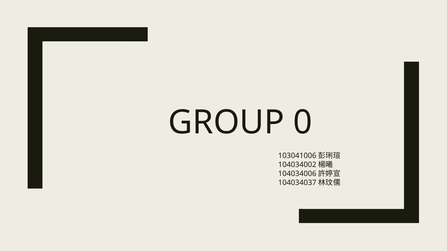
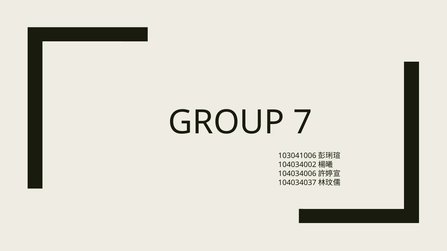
0: 0 -> 7 (303, 123)
